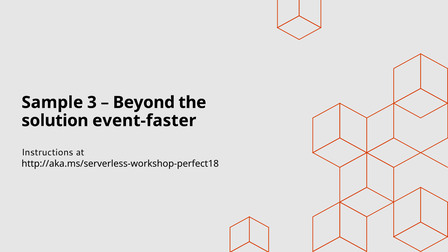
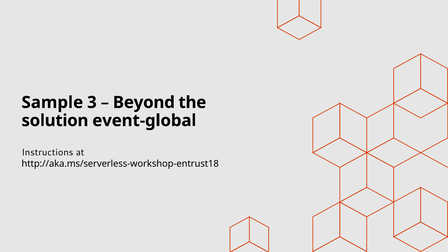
event-faster: event-faster -> event-global (144, 121)
http://aka.ms/serverless-workshop-perfect18: http://aka.ms/serverless-workshop-perfect18 -> http://aka.ms/serverless-workshop-entrust18 (120, 164)
